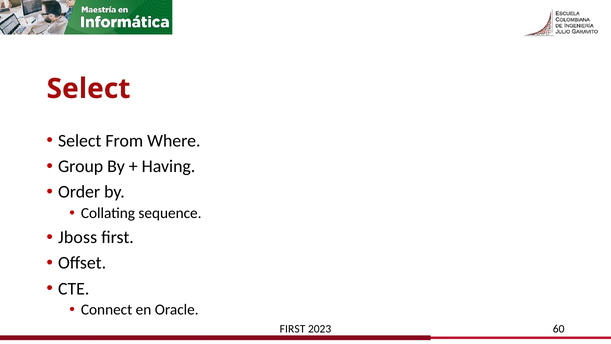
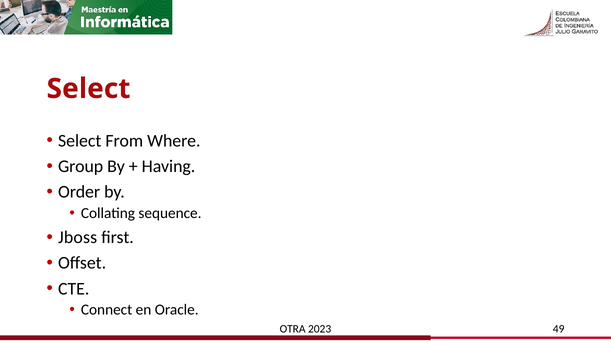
FIRST: FIRST -> OTRA (293, 328)
60: 60 -> 49 (559, 328)
